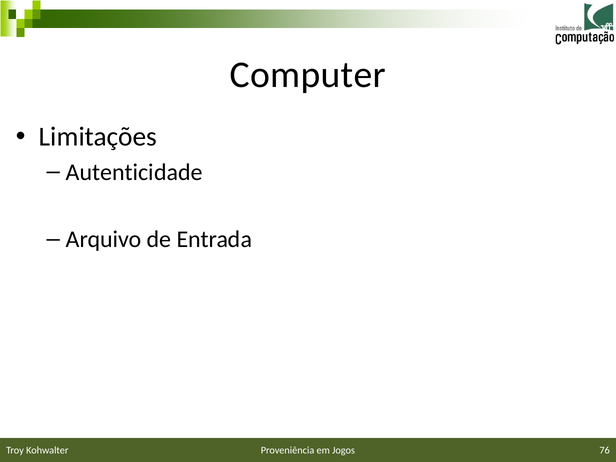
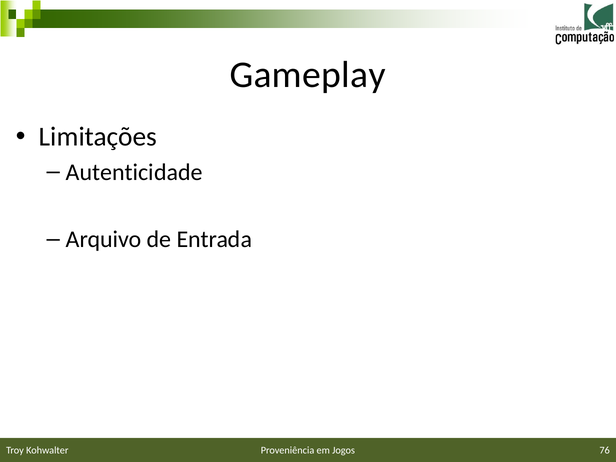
Computer: Computer -> Gameplay (308, 75)
